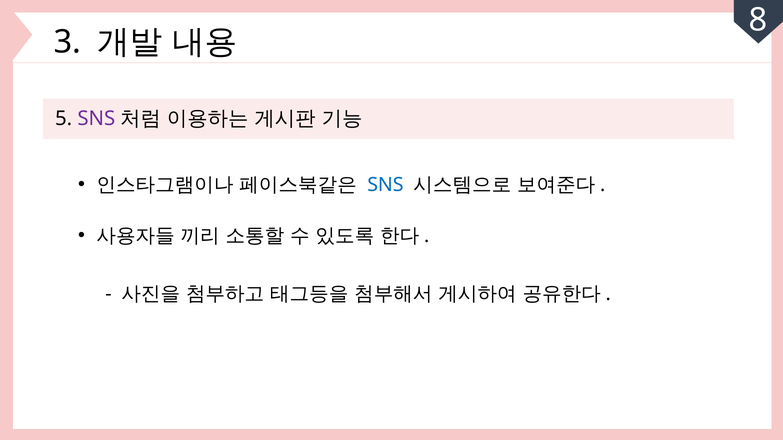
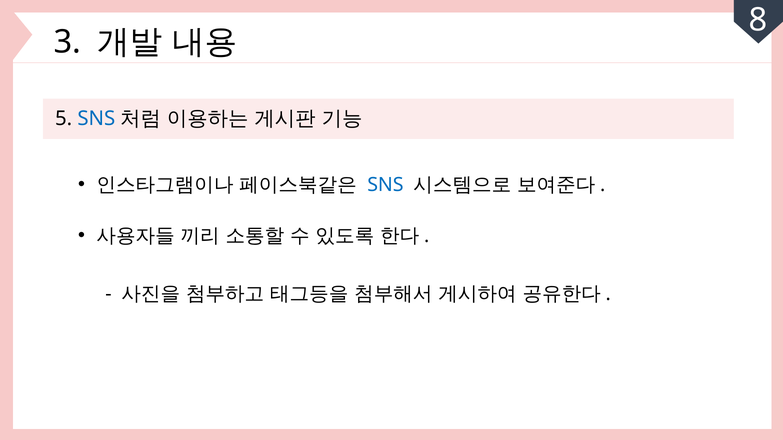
SNS colour: purple -> blue (96, 119)
